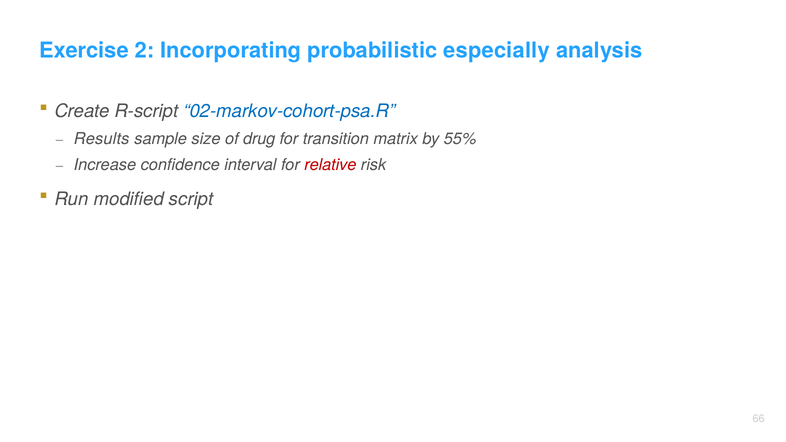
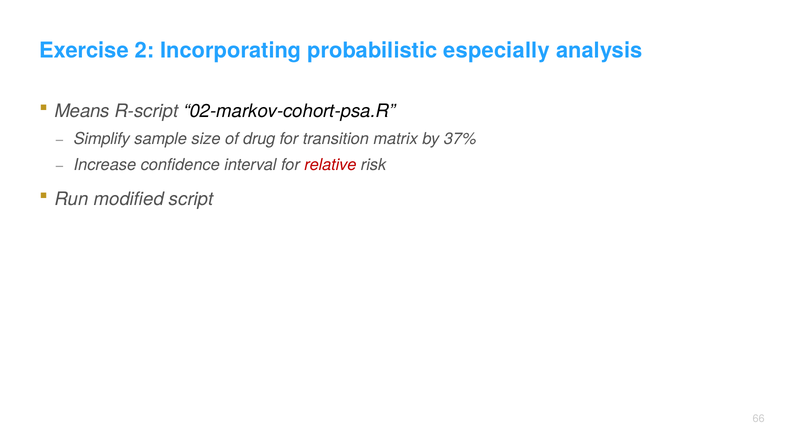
Create: Create -> Means (82, 111)
02-markov-cohort-psa.R colour: blue -> black (289, 111)
Results: Results -> Simplify (102, 139)
55%: 55% -> 37% (460, 139)
